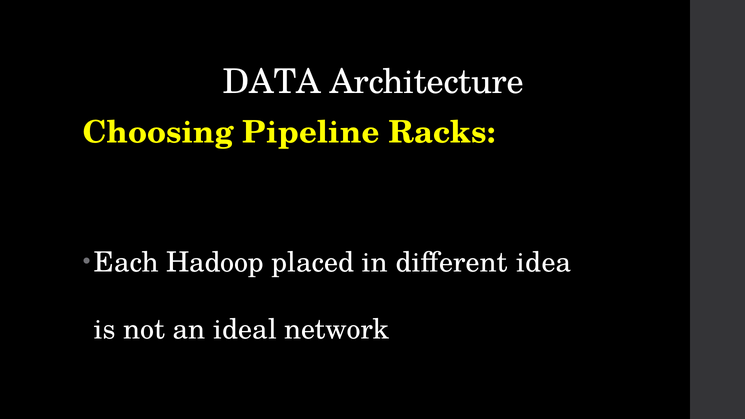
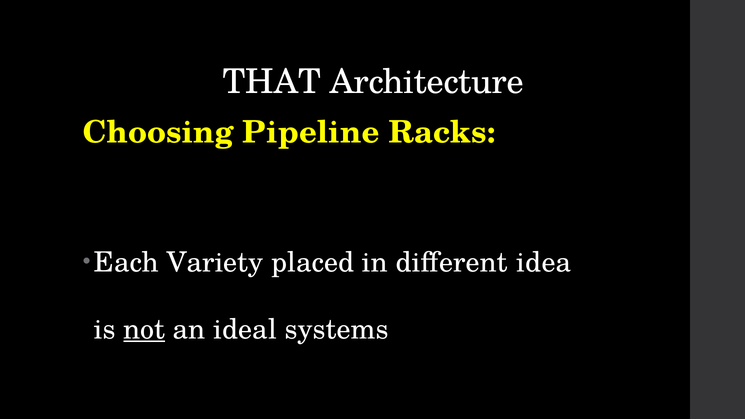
DATA: DATA -> THAT (272, 82)
Hadoop: Hadoop -> Variety (215, 262)
not underline: none -> present (144, 329)
network: network -> systems (337, 329)
